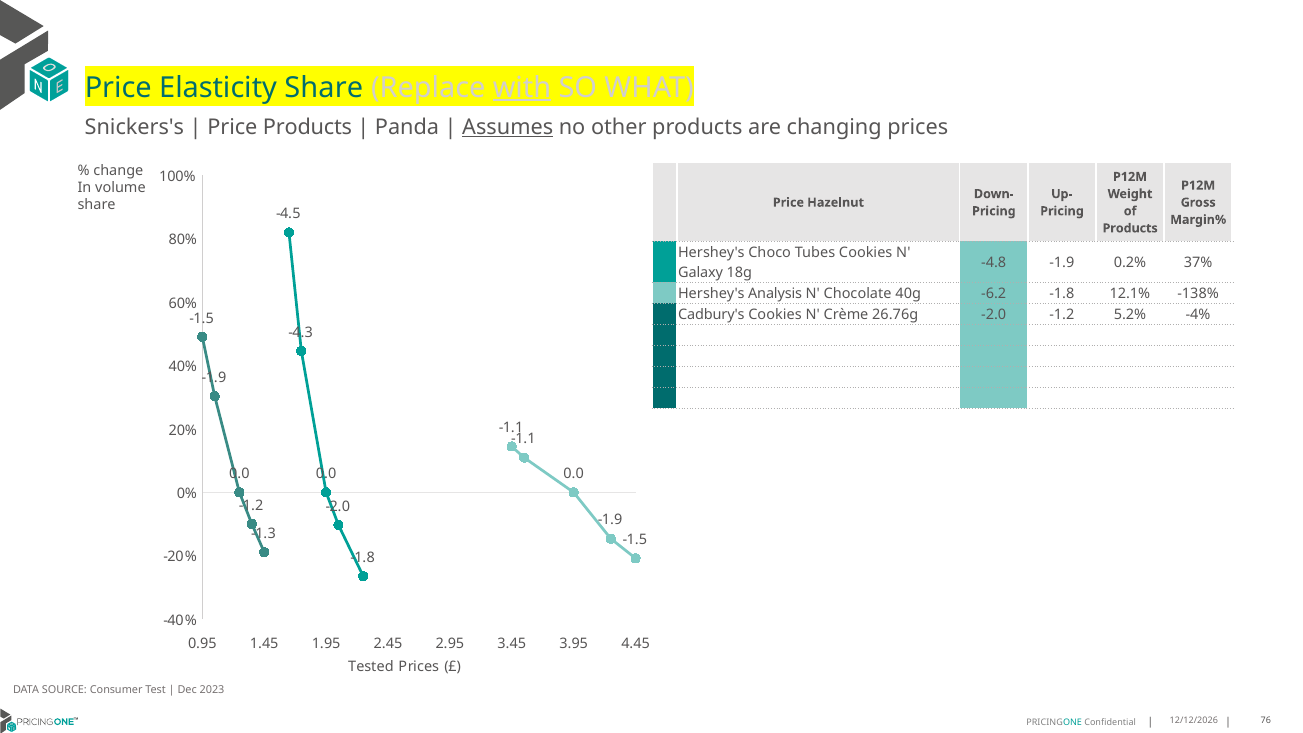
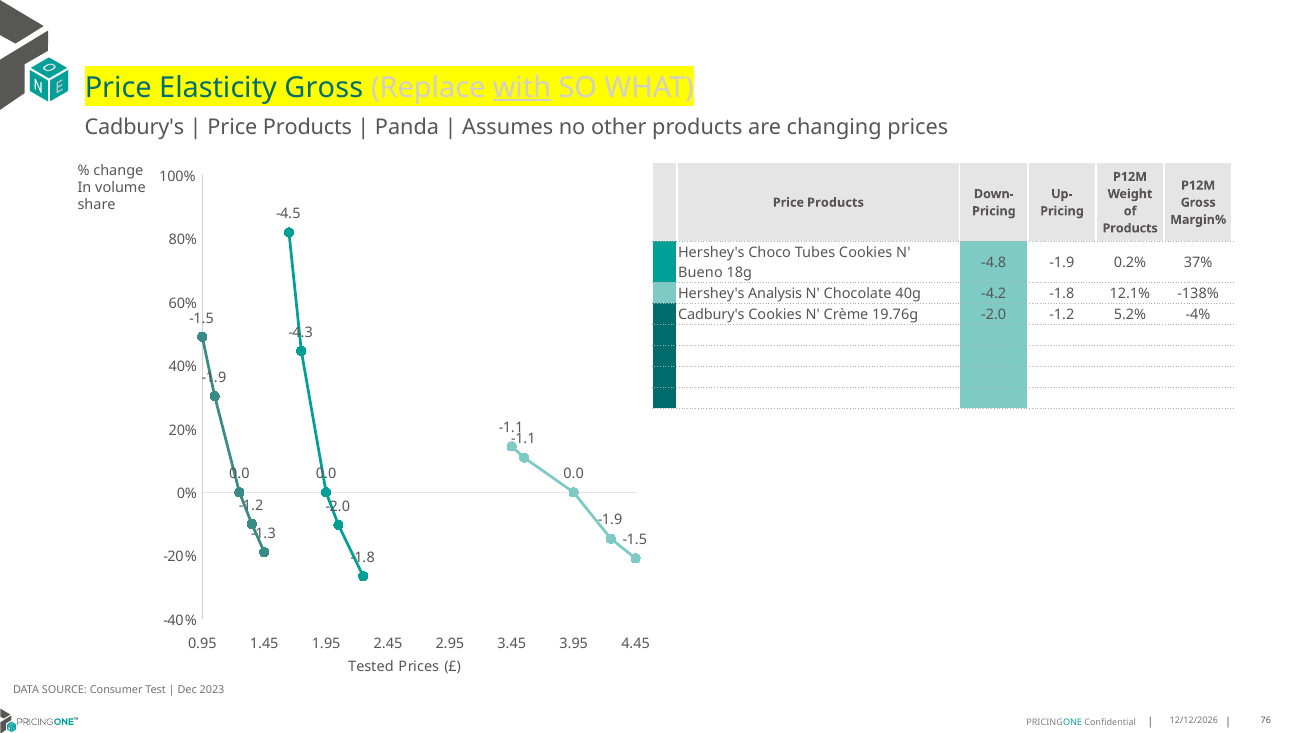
Elasticity Share: Share -> Gross (324, 88)
Snickers's: Snickers's -> Cadbury's (135, 127)
Assumes underline: present -> none (508, 127)
Hazelnut: Hazelnut -> Products (836, 203)
Galaxy: Galaxy -> Bueno (700, 273)
-6.2: -6.2 -> -4.2 (994, 294)
26.76g: 26.76g -> 19.76g (895, 315)
